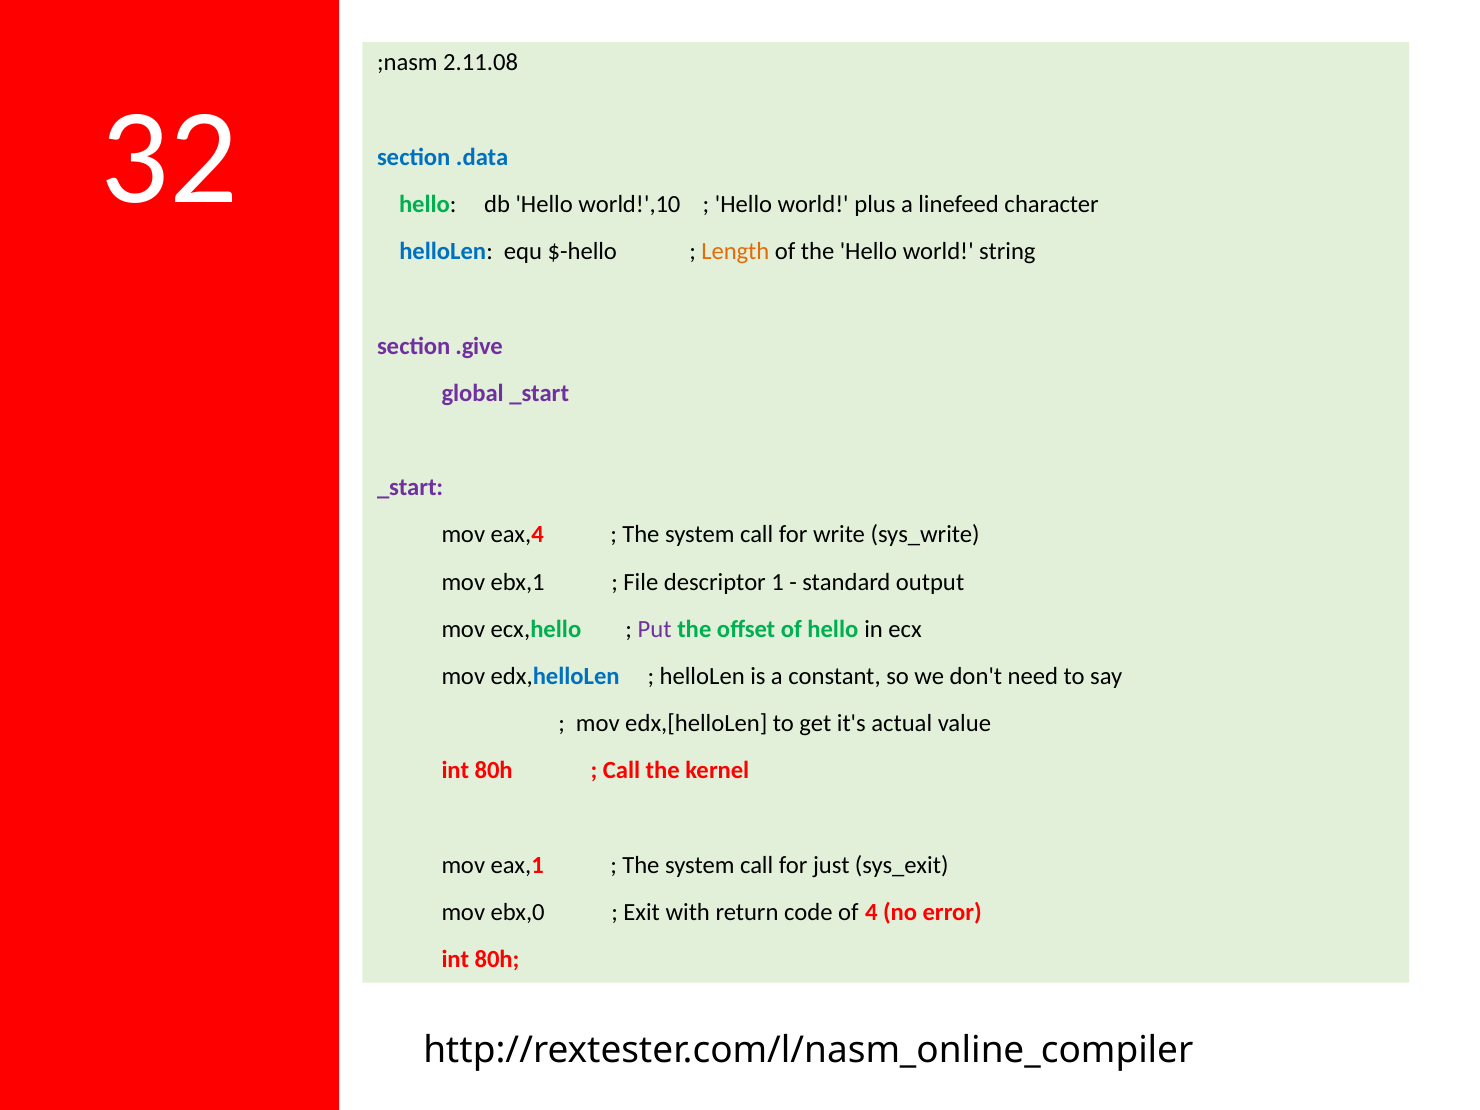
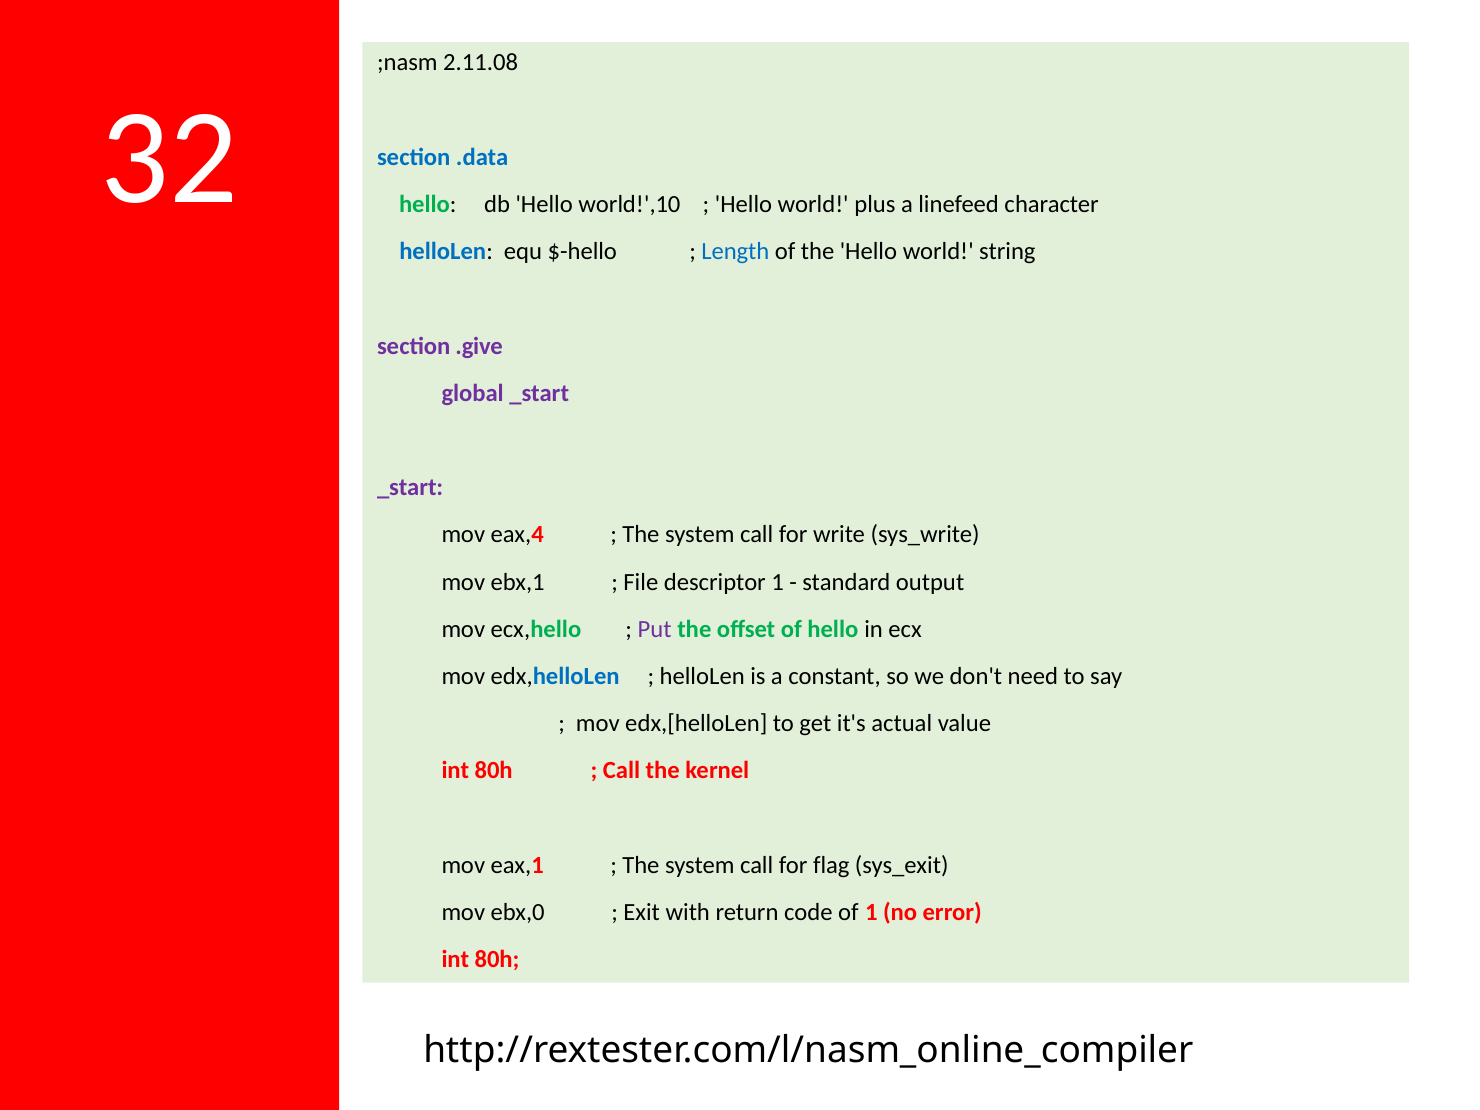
Length colour: orange -> blue (735, 252)
just: just -> flag (831, 865)
of 4: 4 -> 1 (871, 912)
